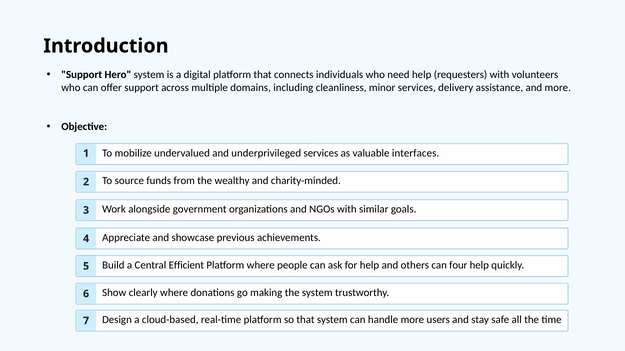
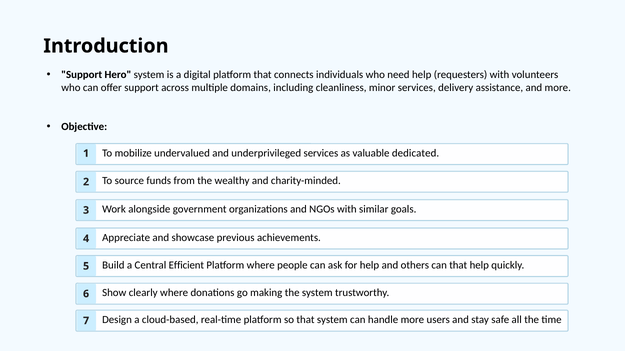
interfaces: interfaces -> dedicated (416, 153)
can four: four -> that (458, 266)
